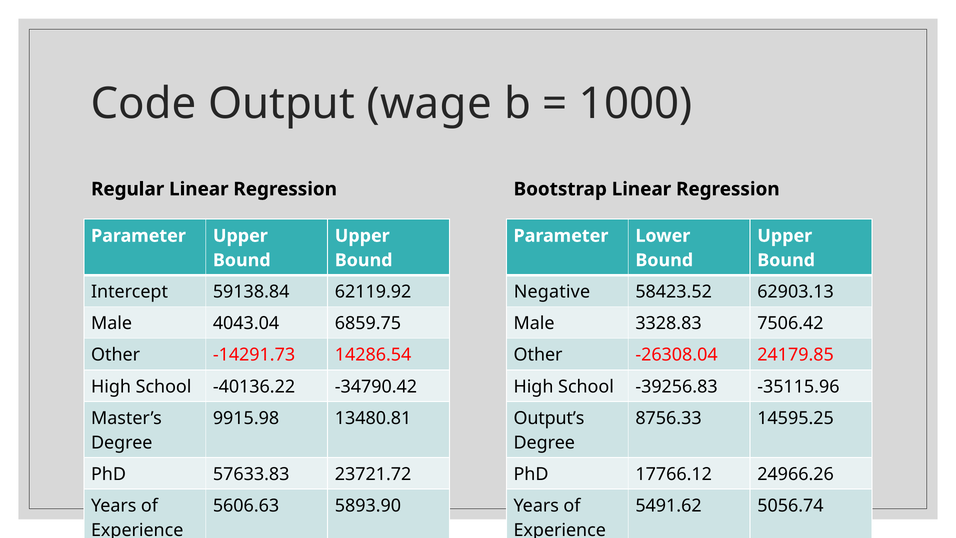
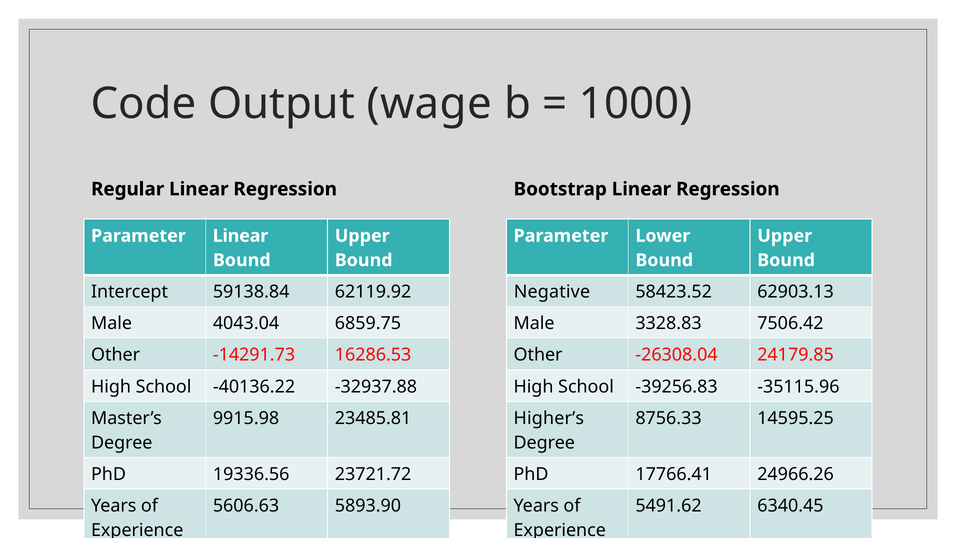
Parameter Upper: Upper -> Linear (240, 236)
14286.54: 14286.54 -> 16286.53 (373, 355)
-34790.42: -34790.42 -> -32937.88 (376, 386)
13480.81: 13480.81 -> 23485.81 (373, 418)
Output’s: Output’s -> Higher’s (549, 418)
57633.83: 57633.83 -> 19336.56 (251, 474)
17766.12: 17766.12 -> 17766.41 (674, 474)
5056.74: 5056.74 -> 6340.45 (790, 506)
